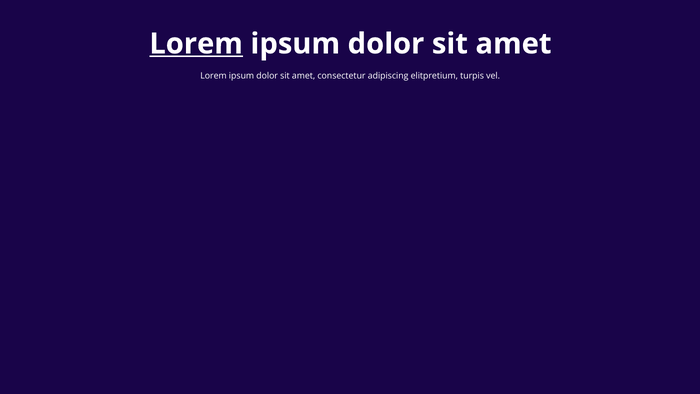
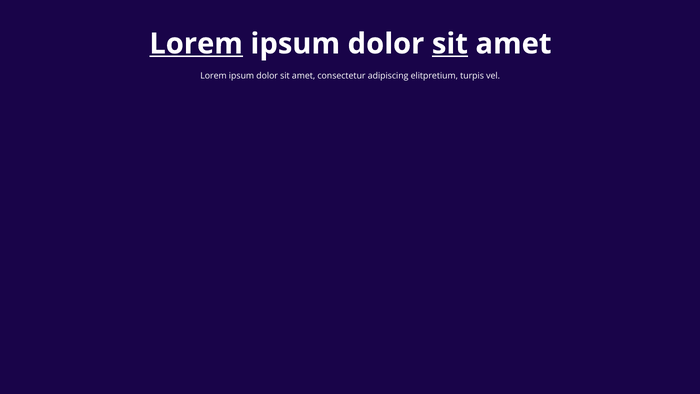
sit underline: none -> present (450, 44)
